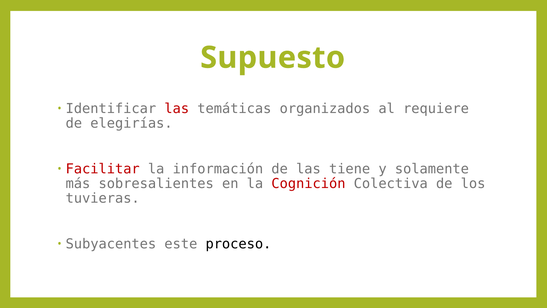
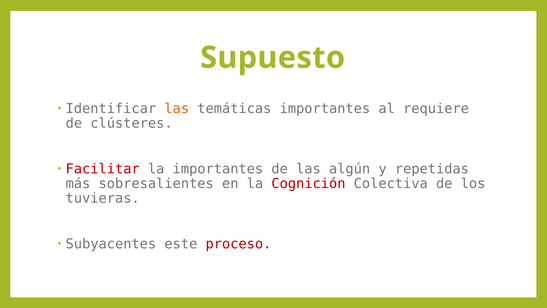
las colour: red -> orange (177, 108)
temáticas organizados: organizados -> importantes (325, 108)
elegirías: elegirías -> clústeres (131, 123)
la información: información -> importantes (218, 169)
tiene: tiene -> algún (350, 169)
solamente: solamente -> repetidas (432, 169)
proceso colour: black -> red (238, 244)
